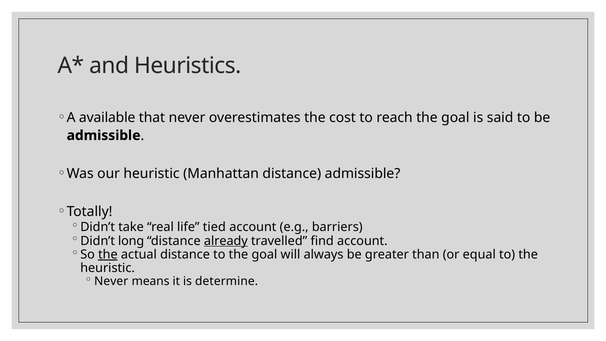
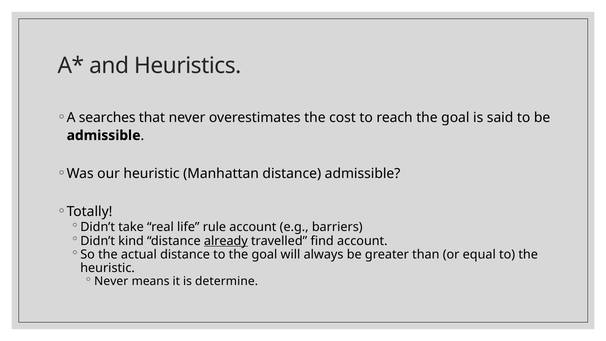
available: available -> searches (107, 117)
tied: tied -> rule (214, 227)
long: long -> kind (131, 241)
the underline: present -> none (108, 254)
